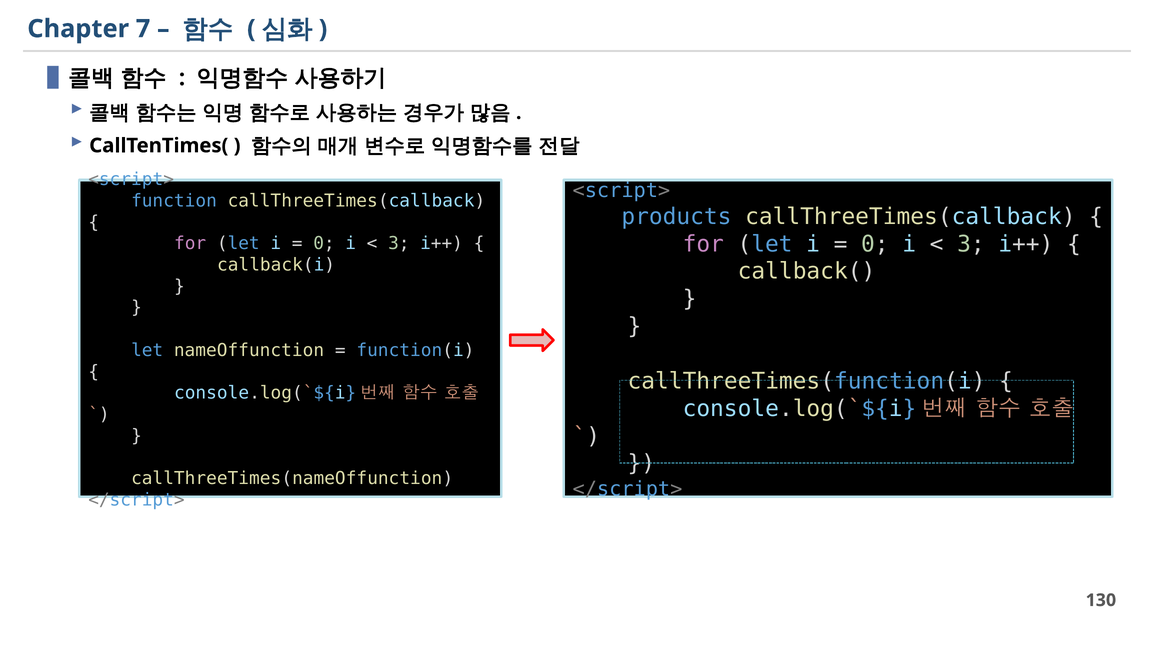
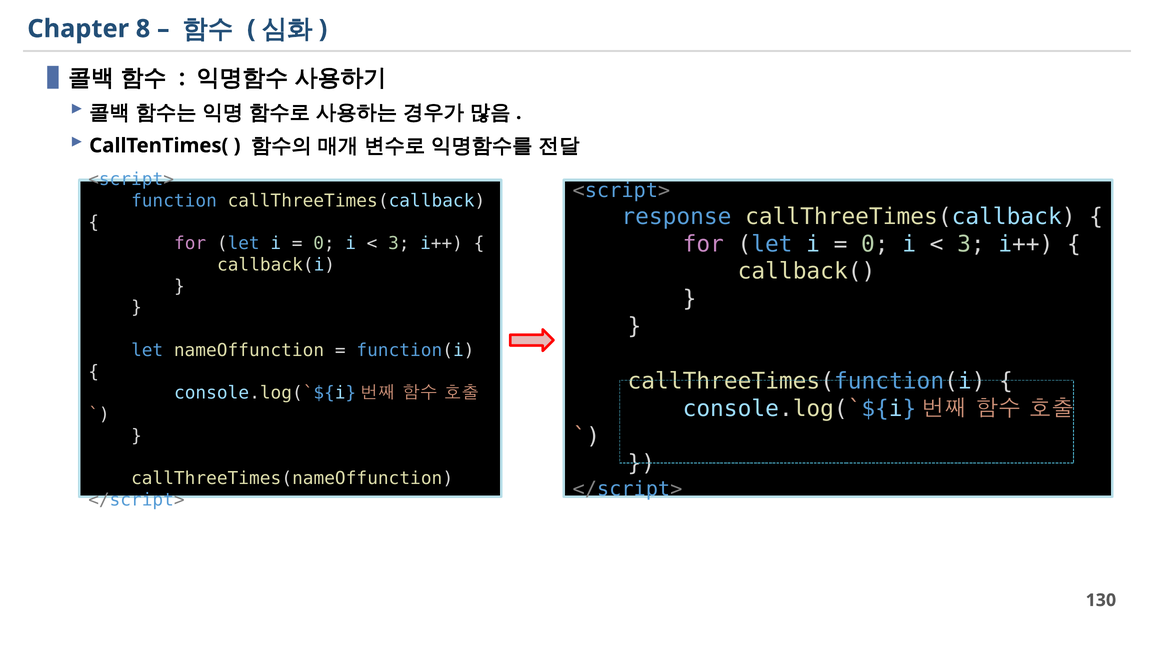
7: 7 -> 8 (143, 29)
products: products -> response (676, 217)
